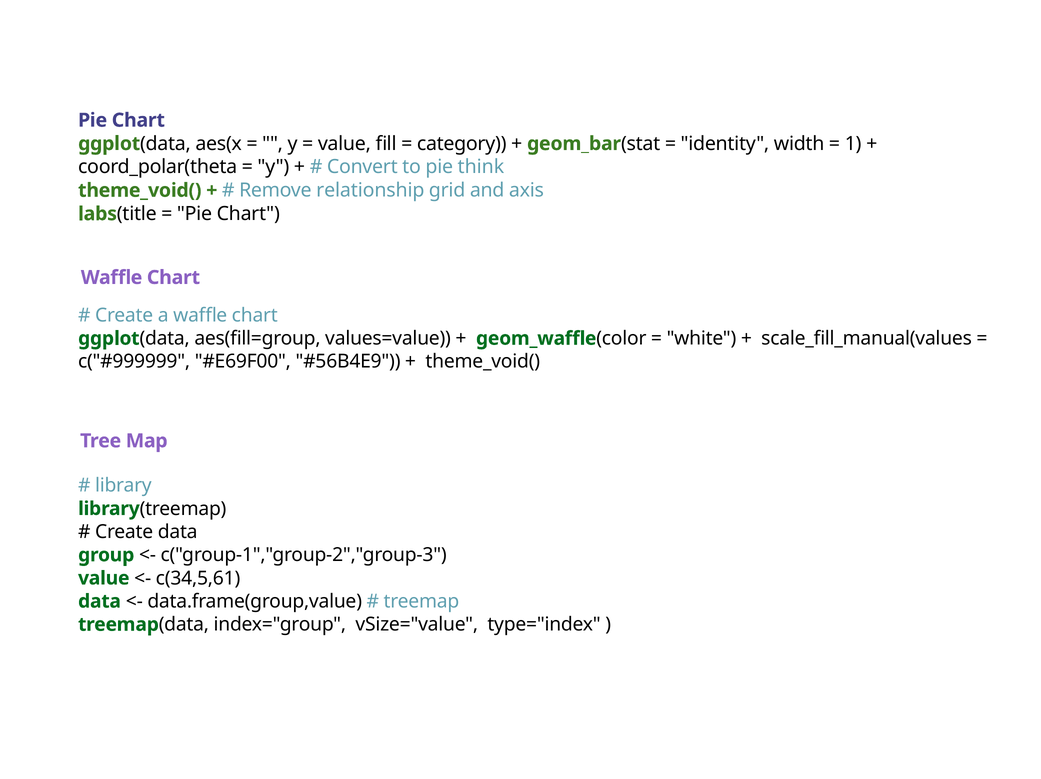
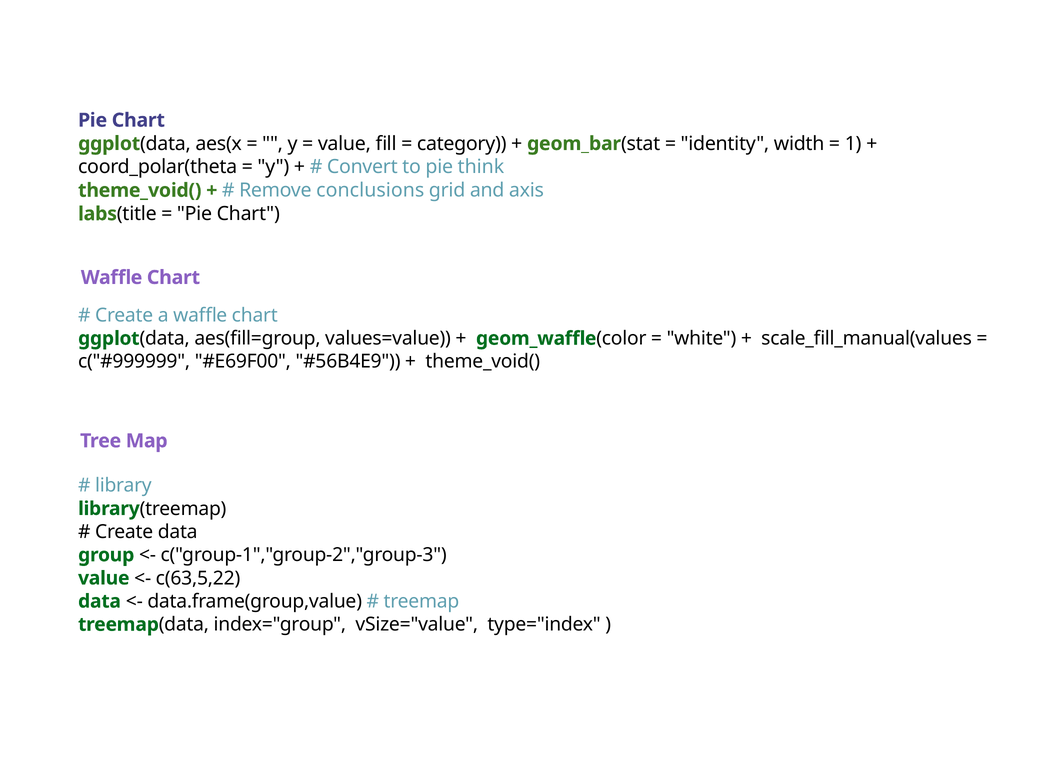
relationship: relationship -> conclusions (370, 191)
c(34,5,61: c(34,5,61 -> c(63,5,22 (198, 579)
